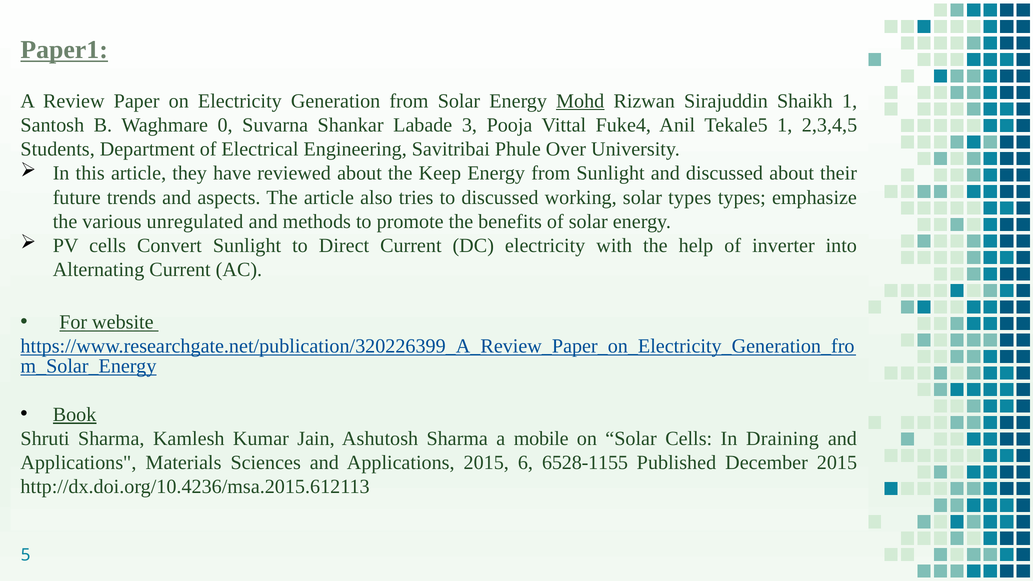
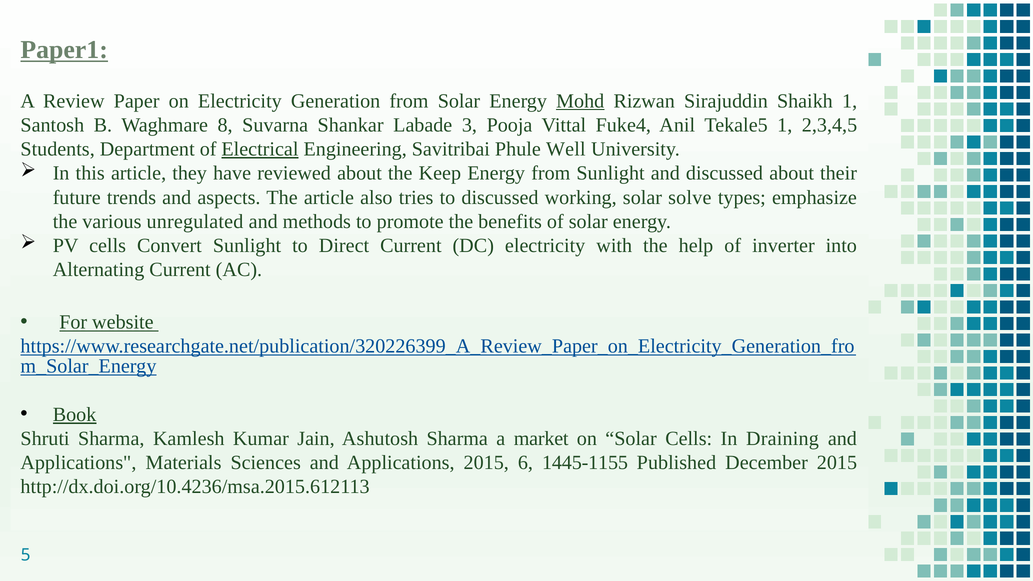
0: 0 -> 8 (225, 125)
Electrical underline: none -> present (260, 149)
Over: Over -> Well (566, 149)
solar types: types -> solve (690, 197)
mobile: mobile -> market (541, 439)
6528-1155: 6528-1155 -> 1445-1155 (585, 463)
